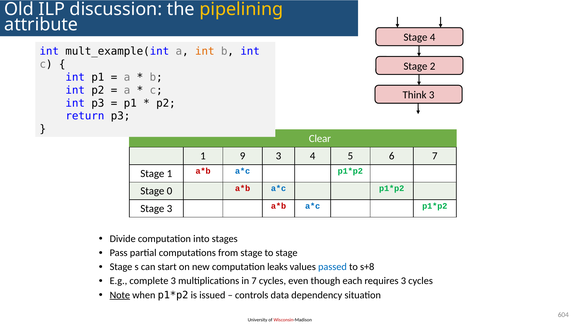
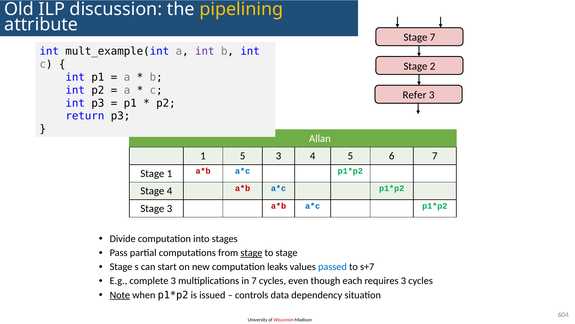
Stage 4: 4 -> 7 (433, 37)
int colour: orange -> purple (205, 51)
Think: Think -> Refer (415, 95)
Clear: Clear -> Allan (320, 138)
1 9: 9 -> 5 (243, 156)
Stage 0: 0 -> 4 (169, 191)
stage underline: none -> present (251, 252)
s+8: s+8 -> s+7 (367, 266)
